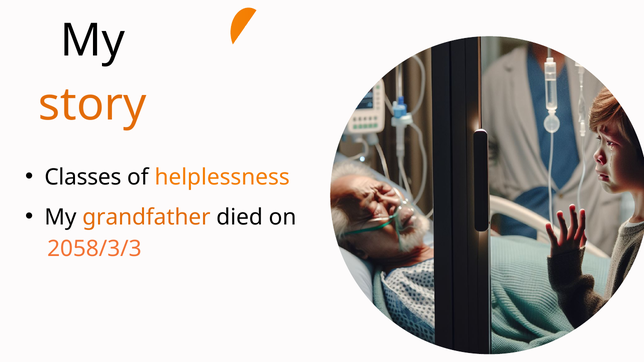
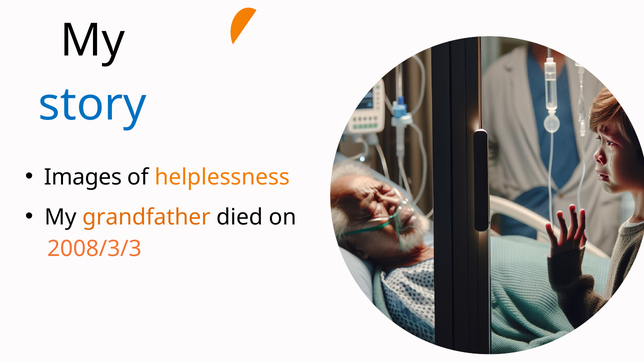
story colour: orange -> blue (93, 105)
Classes: Classes -> Images (83, 177)
2058/3/3: 2058/3/3 -> 2008/3/3 (94, 249)
